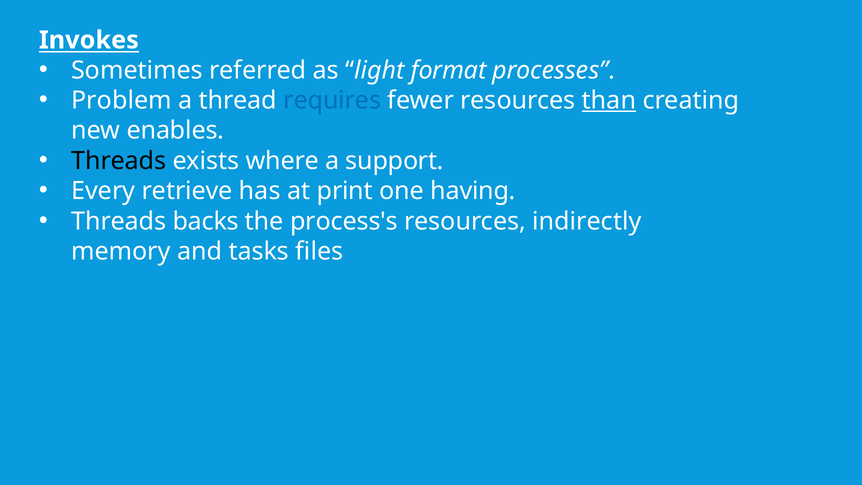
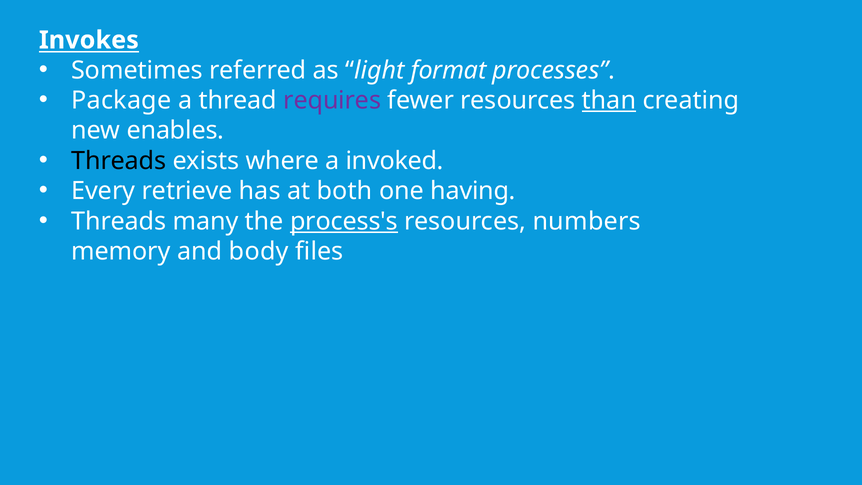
Problem: Problem -> Package (121, 100)
requires colour: blue -> purple (332, 100)
support: support -> invoked (395, 161)
print: print -> both (345, 191)
backs: backs -> many (206, 221)
process's underline: none -> present (344, 221)
indirectly: indirectly -> numbers (587, 221)
tasks: tasks -> body (259, 251)
